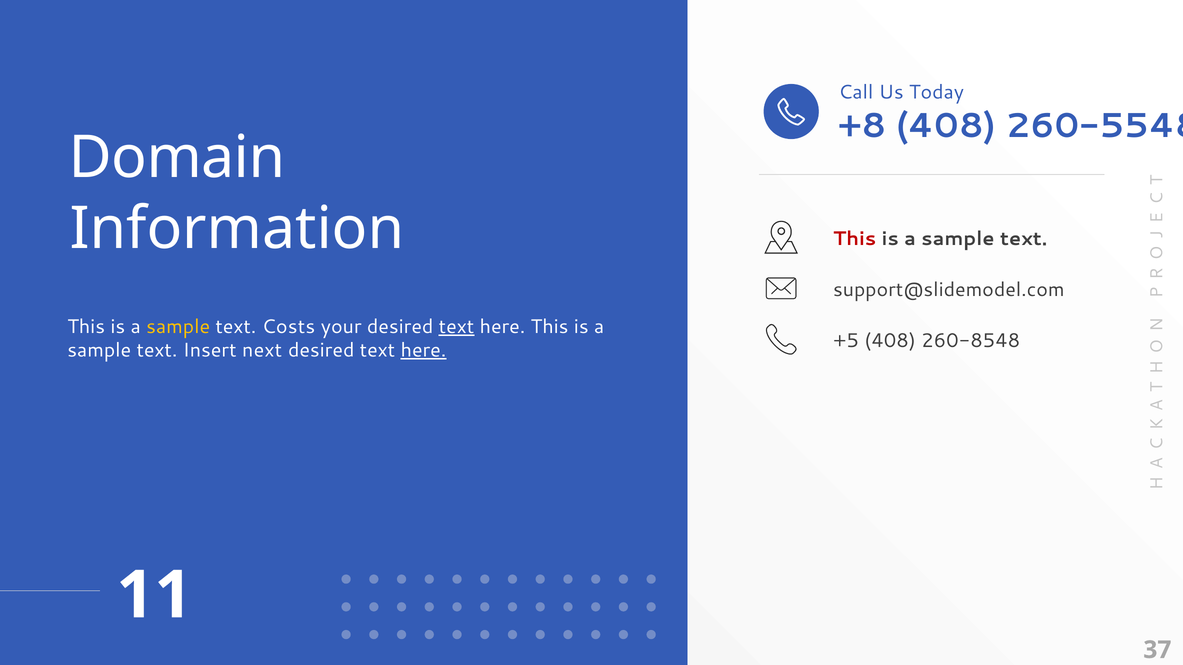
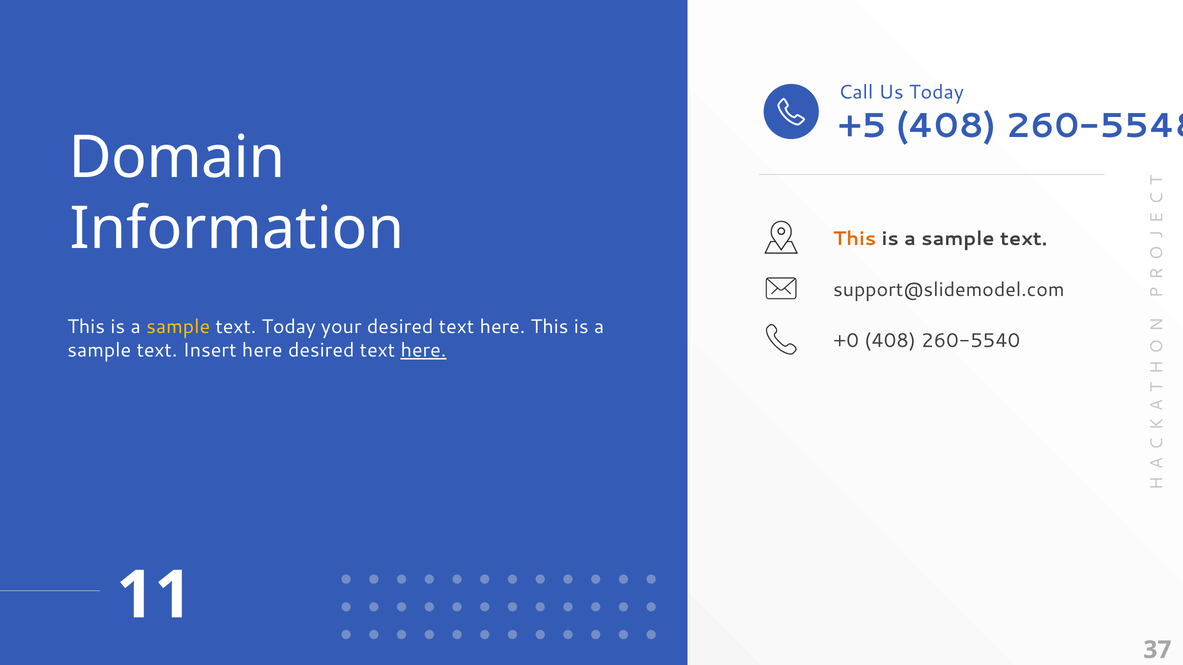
+8: +8 -> +5 (863, 126)
This colour: red -> orange (855, 239)
text Costs: Costs -> Today (289, 327)
text underline: present -> none (457, 327)
+5: +5 -> +0 (846, 341)
260-8548: 260-8548 -> 260-5540 (971, 341)
Insert next: next -> here (262, 351)
